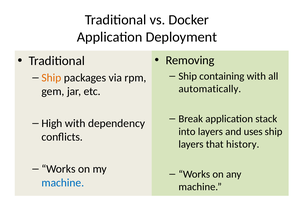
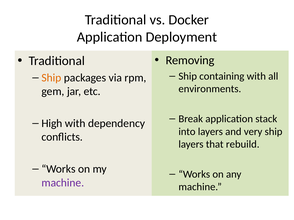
automatically: automatically -> environments (210, 89)
uses: uses -> very (253, 132)
history: history -> rebuild (243, 145)
machine colour: blue -> purple (63, 183)
